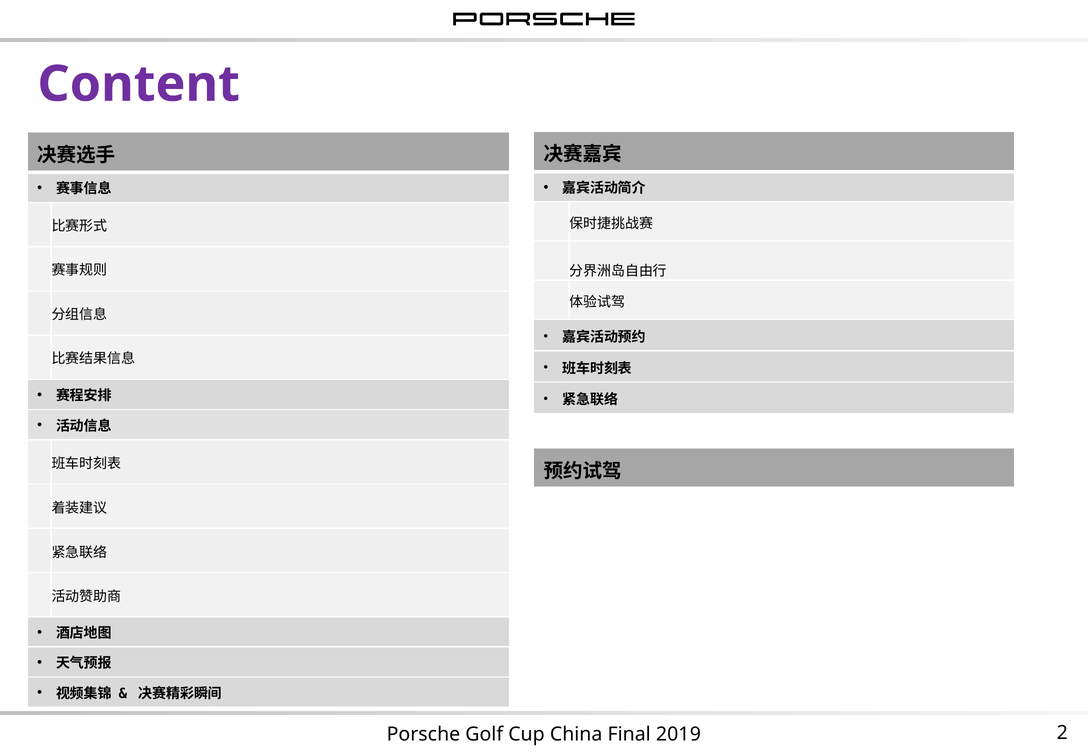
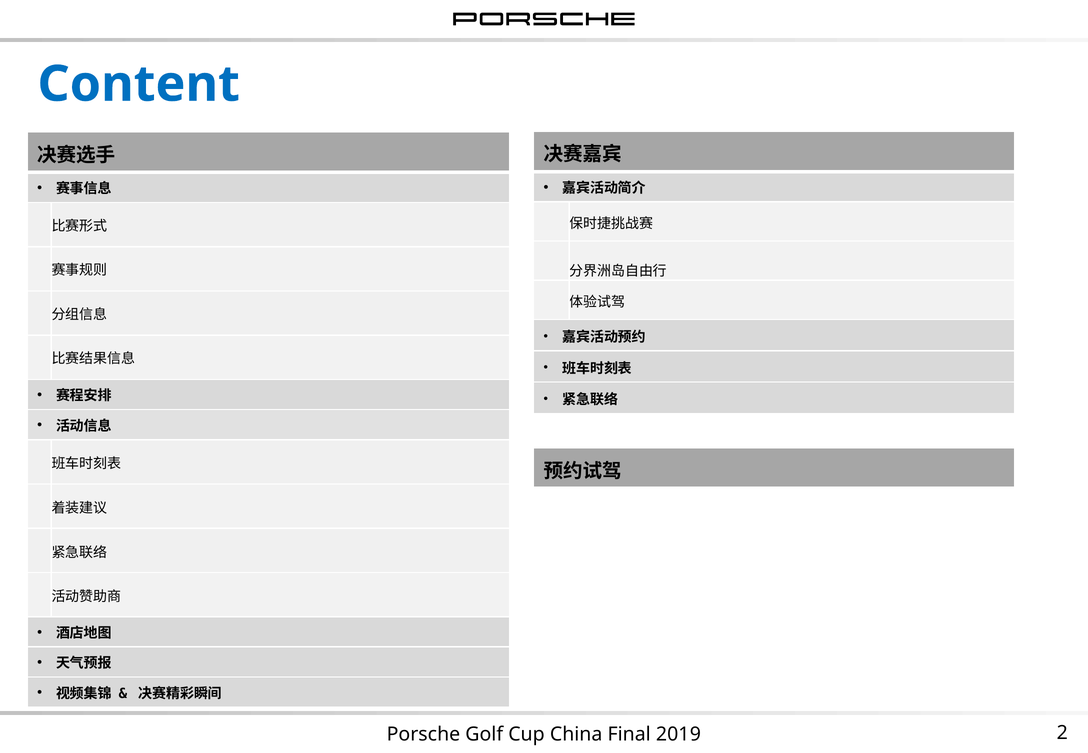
Content colour: purple -> blue (139, 84)
